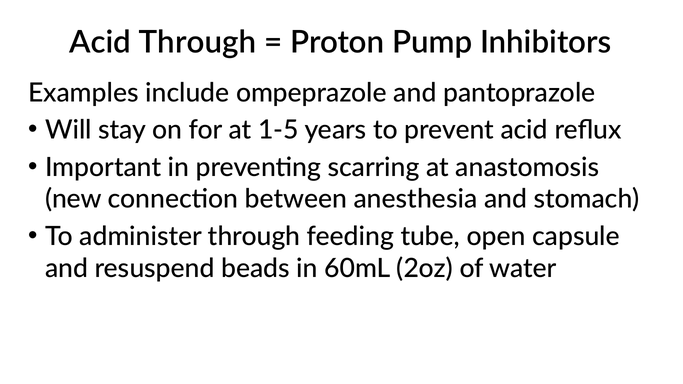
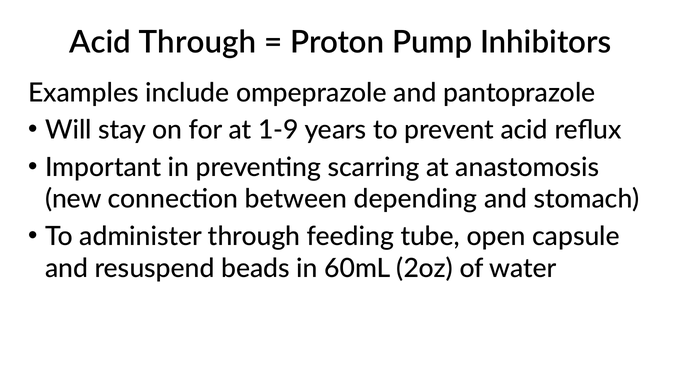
1-5: 1-5 -> 1-9 (278, 130)
anesthesia: anesthesia -> depending (415, 199)
